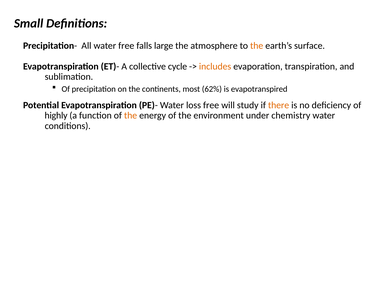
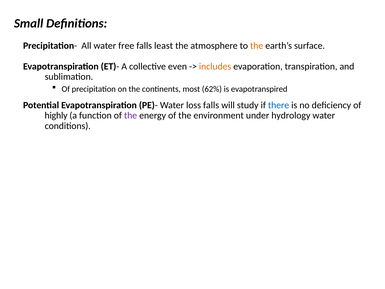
large: large -> least (164, 46)
cycle: cycle -> even (177, 66)
loss free: free -> falls (211, 105)
there colour: orange -> blue (279, 105)
the colour: orange -> purple (131, 115)
chemistry: chemistry -> hydrology (291, 115)
